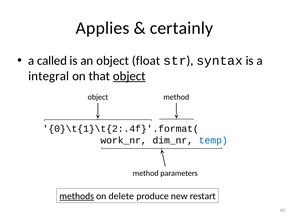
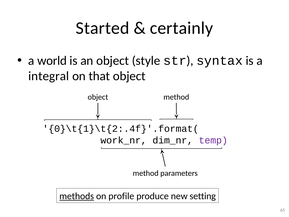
Applies: Applies -> Started (103, 28)
called: called -> world (52, 61)
float: float -> style (146, 61)
object underline: present -> none (129, 76)
temp colour: blue -> purple (213, 140)
delete: delete -> profile (121, 196)
restart: restart -> setting (203, 196)
